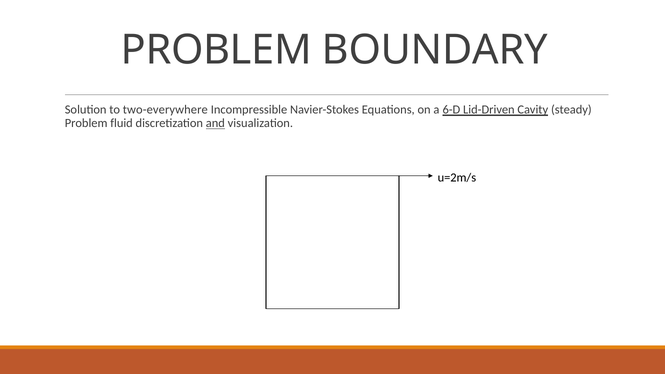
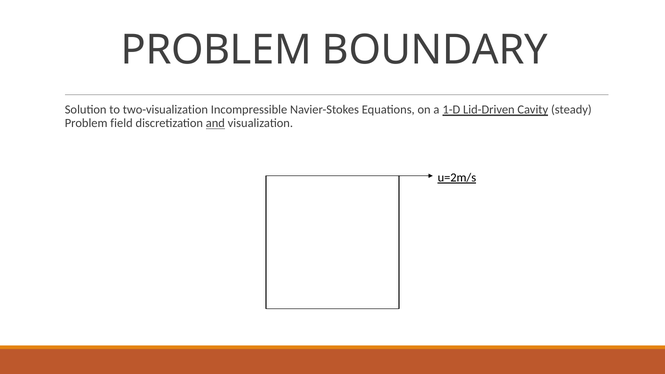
two-everywhere: two-everywhere -> two-visualization (165, 110)
6-D: 6-D -> 1-D (451, 110)
fluid: fluid -> field (122, 123)
u=2m/s underline: none -> present (457, 178)
